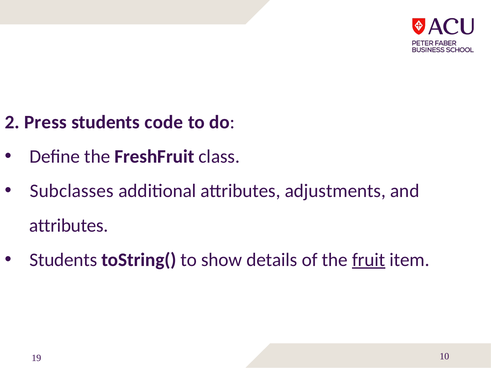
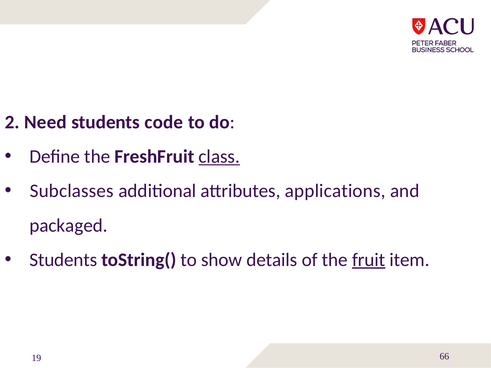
Press: Press -> Need (46, 122)
class underline: none -> present (219, 157)
adjustments: adjustments -> applications (335, 191)
attributes: attributes -> packaged (69, 226)
10: 10 -> 66 (444, 357)
